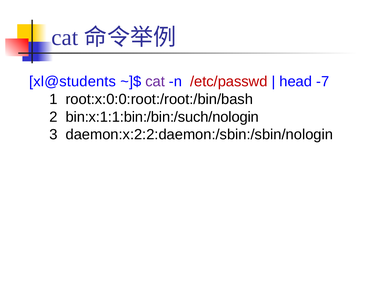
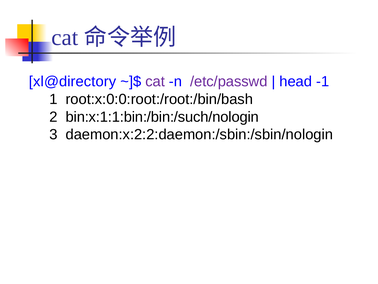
xl@students: xl@students -> xl@directory (73, 81)
/etc/passwd colour: red -> purple (229, 81)
-7: -7 -> -1 (323, 81)
